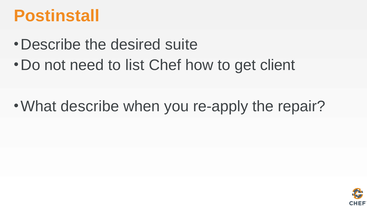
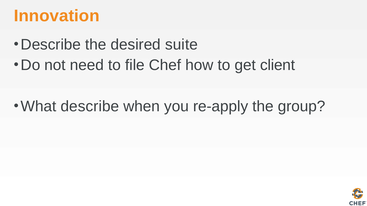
Postinstall: Postinstall -> Innovation (57, 16)
list: list -> file (135, 65)
repair: repair -> group (302, 107)
